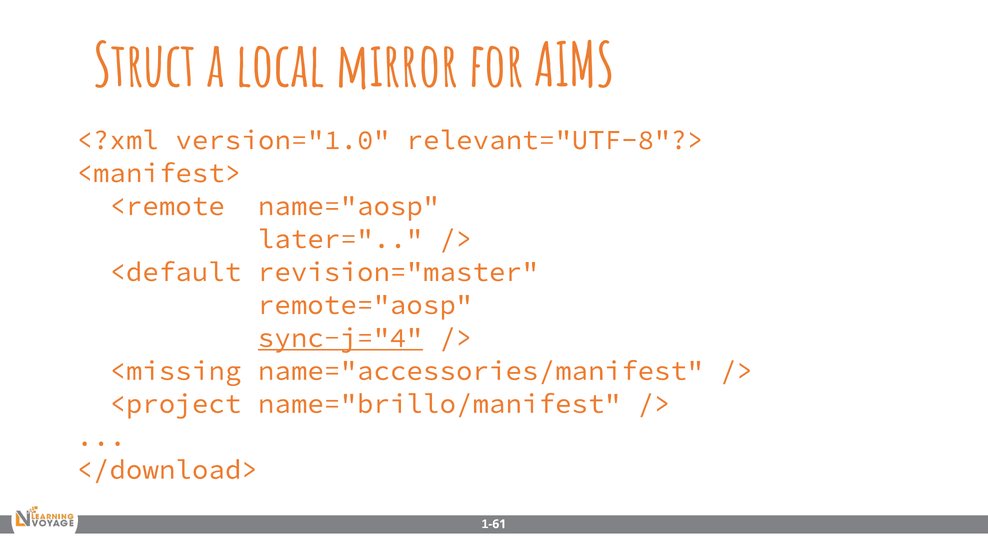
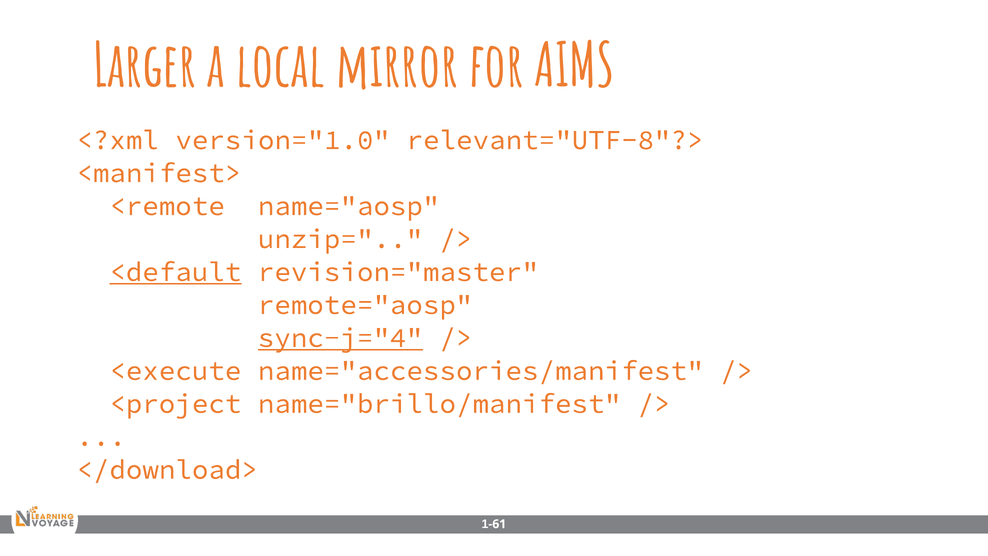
Struct: Struct -> Larger (145, 67)
later=: later= -> unzip= (340, 239)
<default underline: none -> present (175, 272)
<missing: <missing -> <execute (175, 371)
